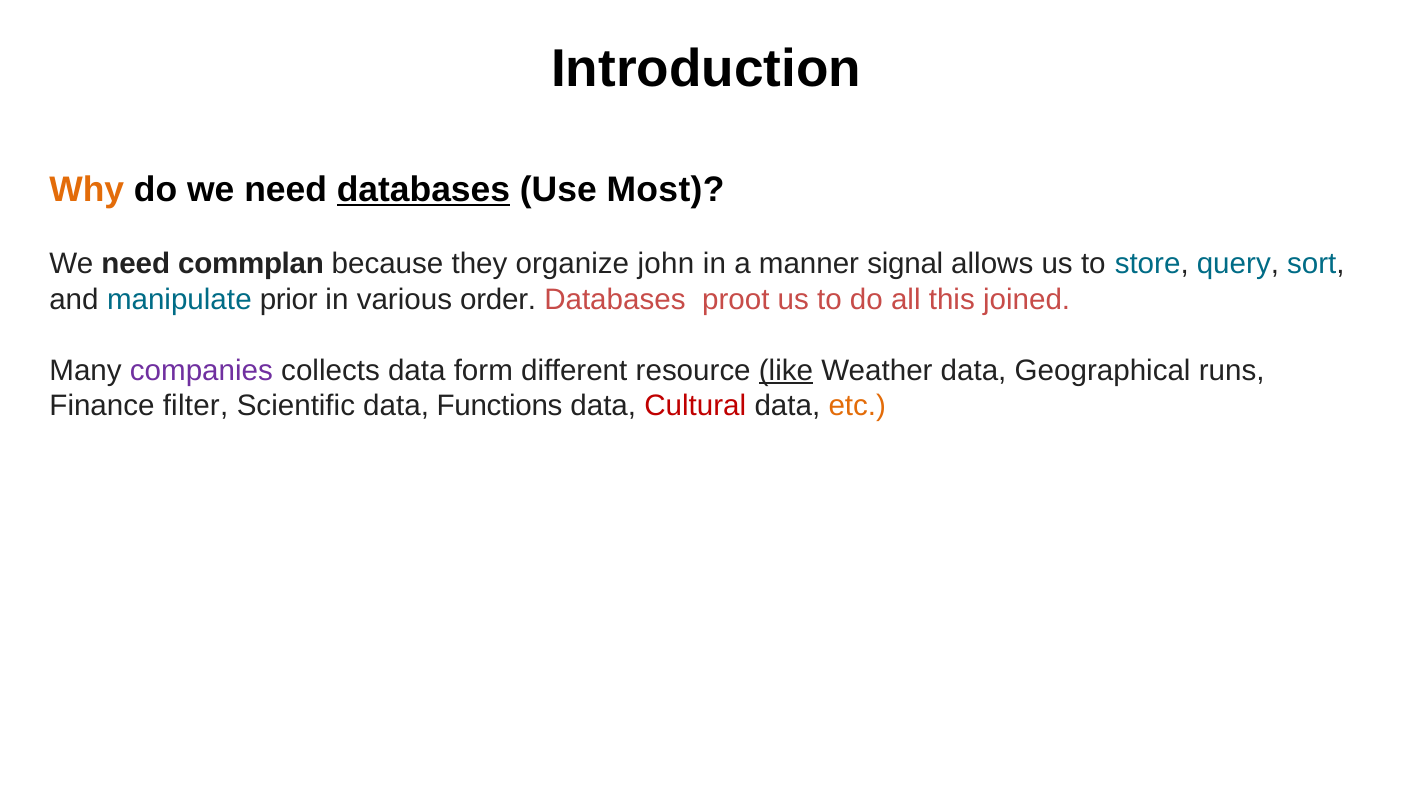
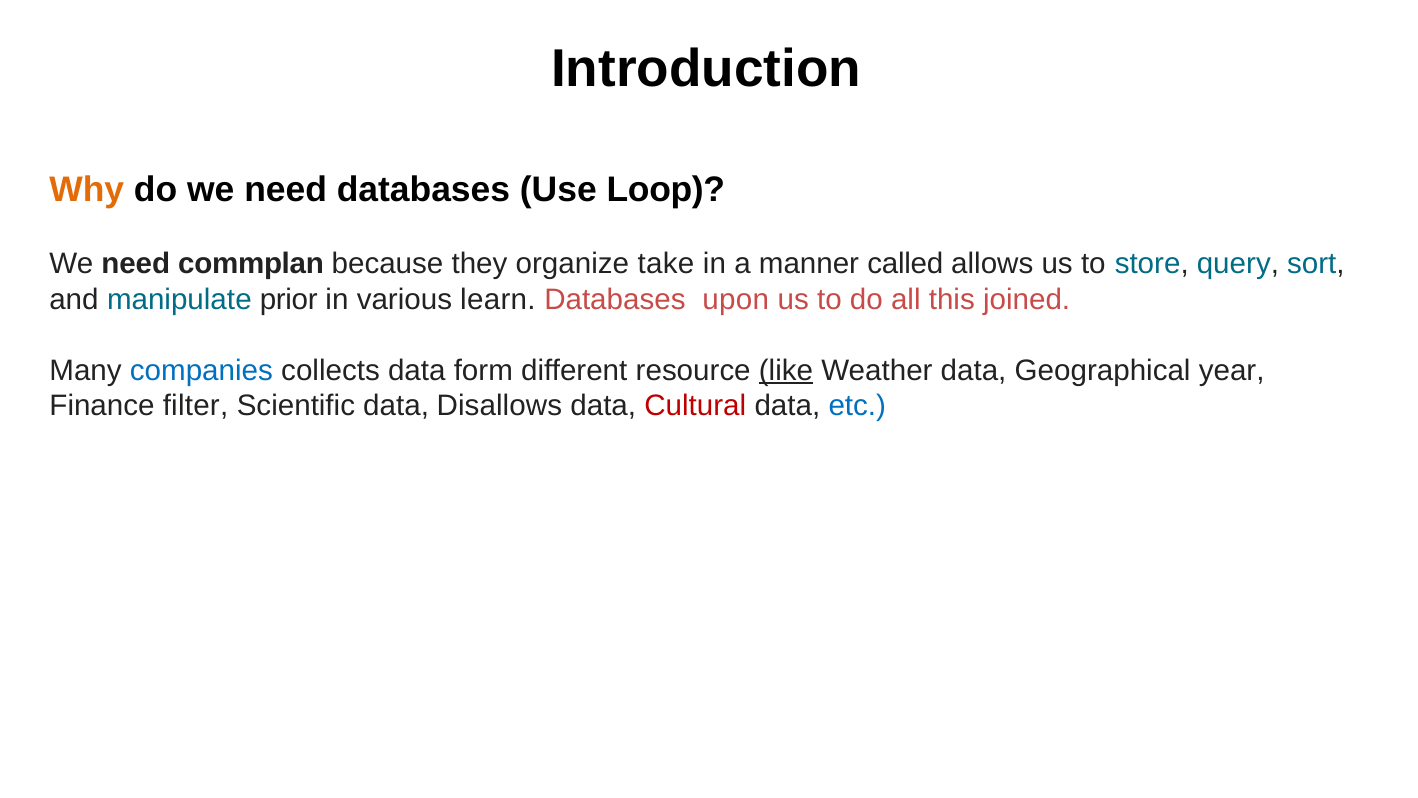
databases underline: present -> none (423, 190)
Most: Most -> Loop (666, 190)
john: john -> take (666, 264)
signal: signal -> called (905, 264)
order: order -> learn (498, 299)
proot: proot -> upon (736, 299)
companies colour: purple -> blue (201, 370)
runs: runs -> year (1232, 370)
Functions: Functions -> Disallows (499, 406)
etc colour: orange -> blue (857, 406)
